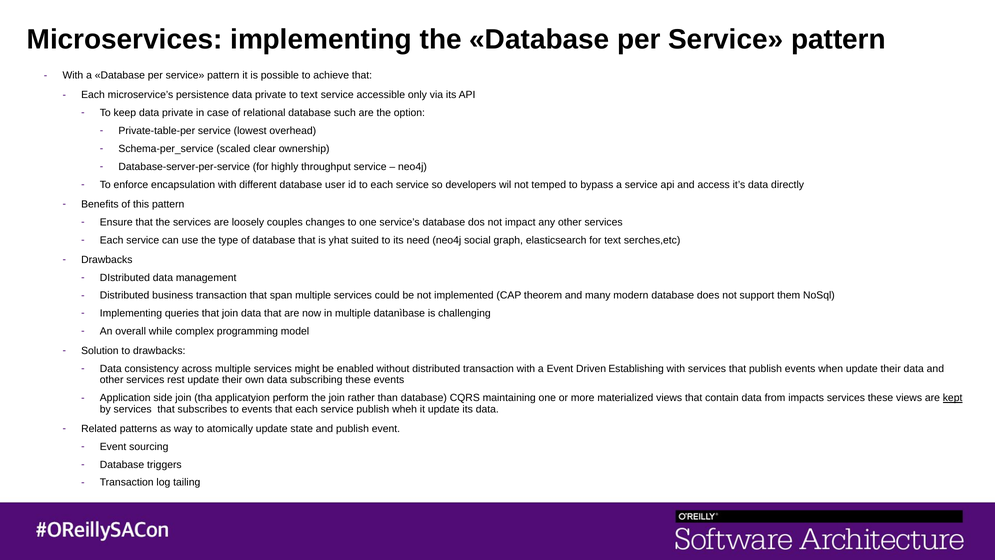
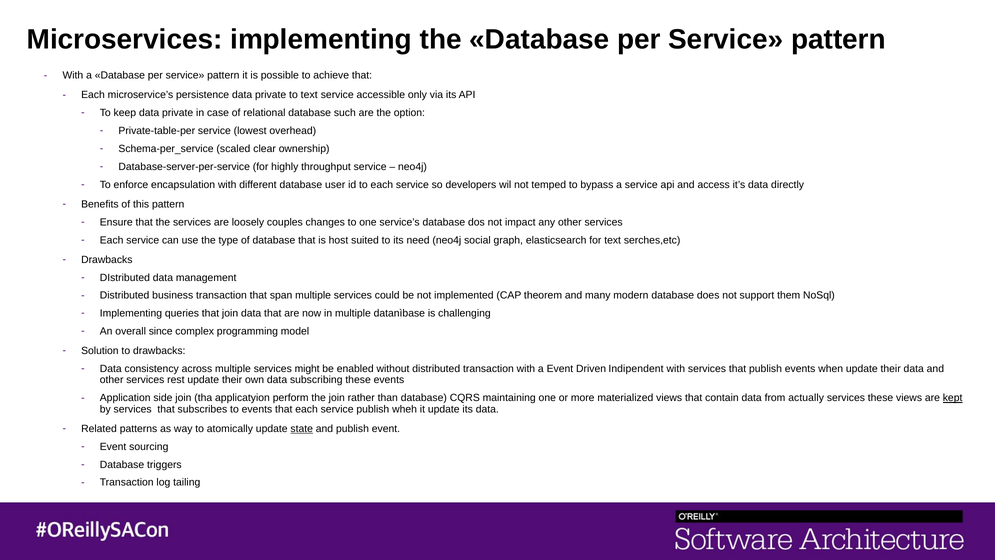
yhat: yhat -> host (338, 240)
while: while -> since (161, 331)
Establishing: Establishing -> Indipendent (636, 369)
impacts: impacts -> actually (806, 398)
state underline: none -> present (302, 428)
